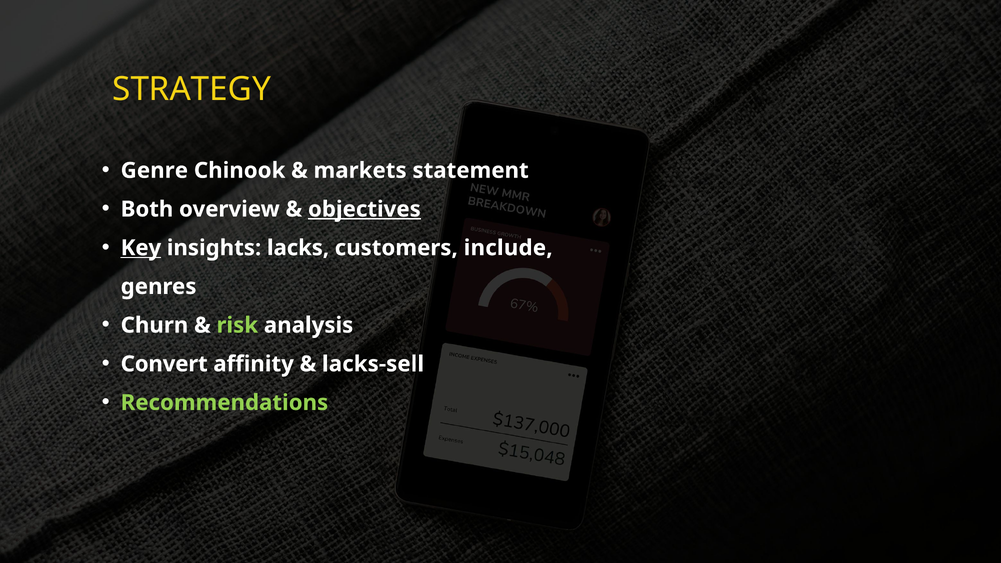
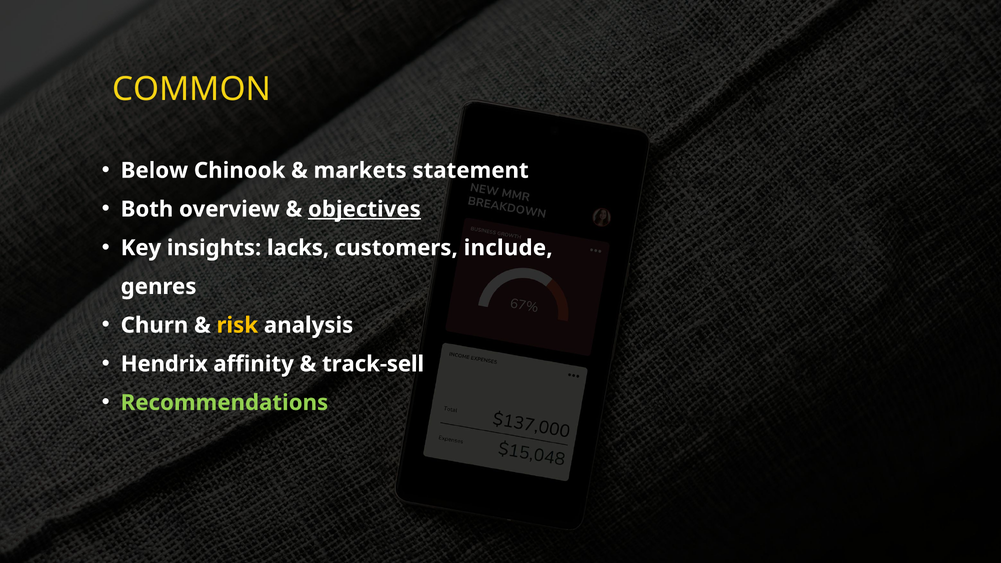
STRATEGY: STRATEGY -> COMMON (192, 89)
Genre: Genre -> Below (154, 171)
Key underline: present -> none (141, 248)
risk colour: light green -> yellow (237, 325)
Convert: Convert -> Hendrix (164, 364)
lacks-sell: lacks-sell -> track-sell (373, 364)
